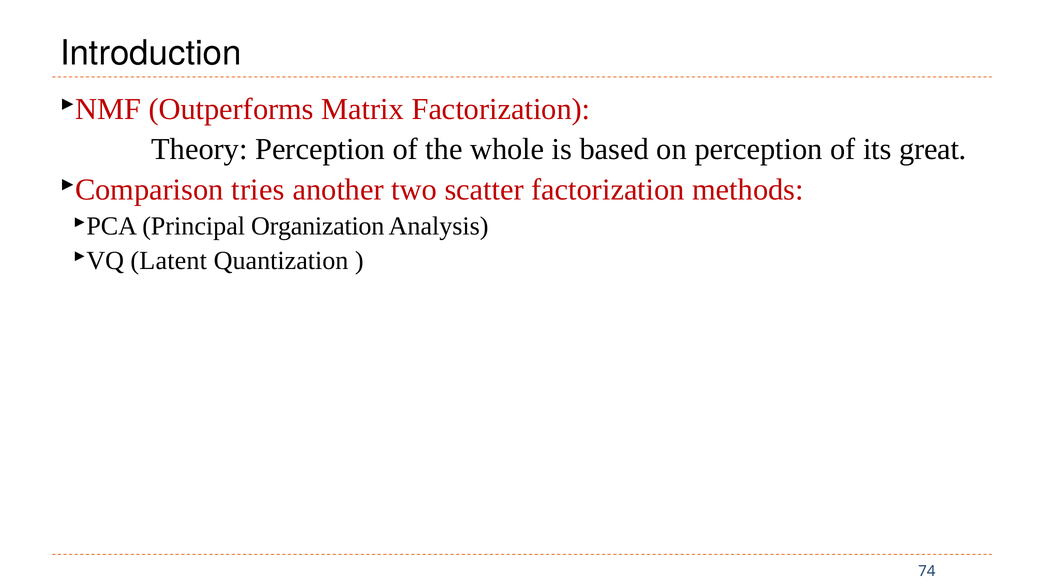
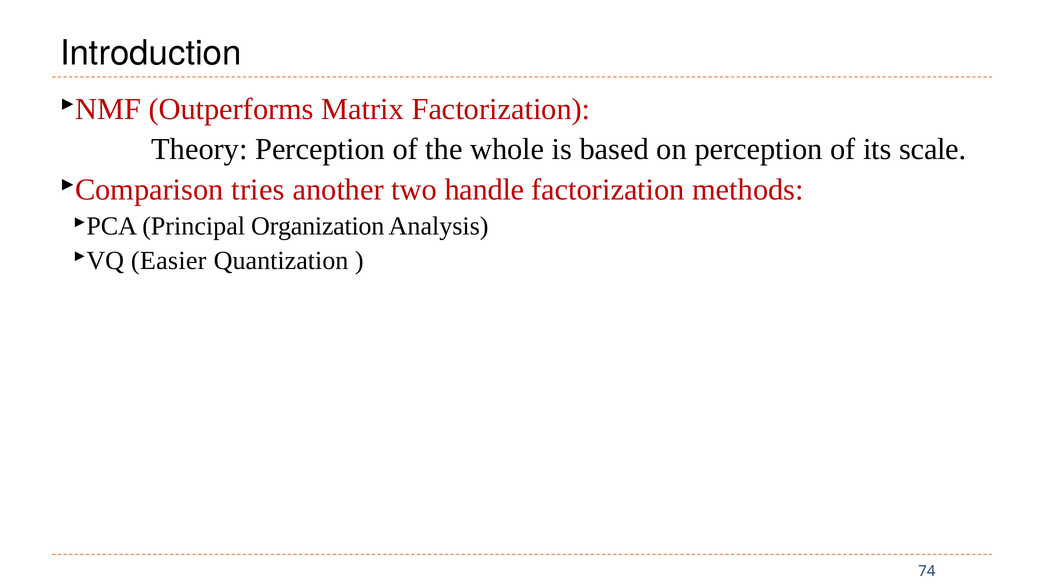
great: great -> scale (933, 149)
scatter: scatter -> handle (484, 190)
Latent: Latent -> Easier (169, 261)
